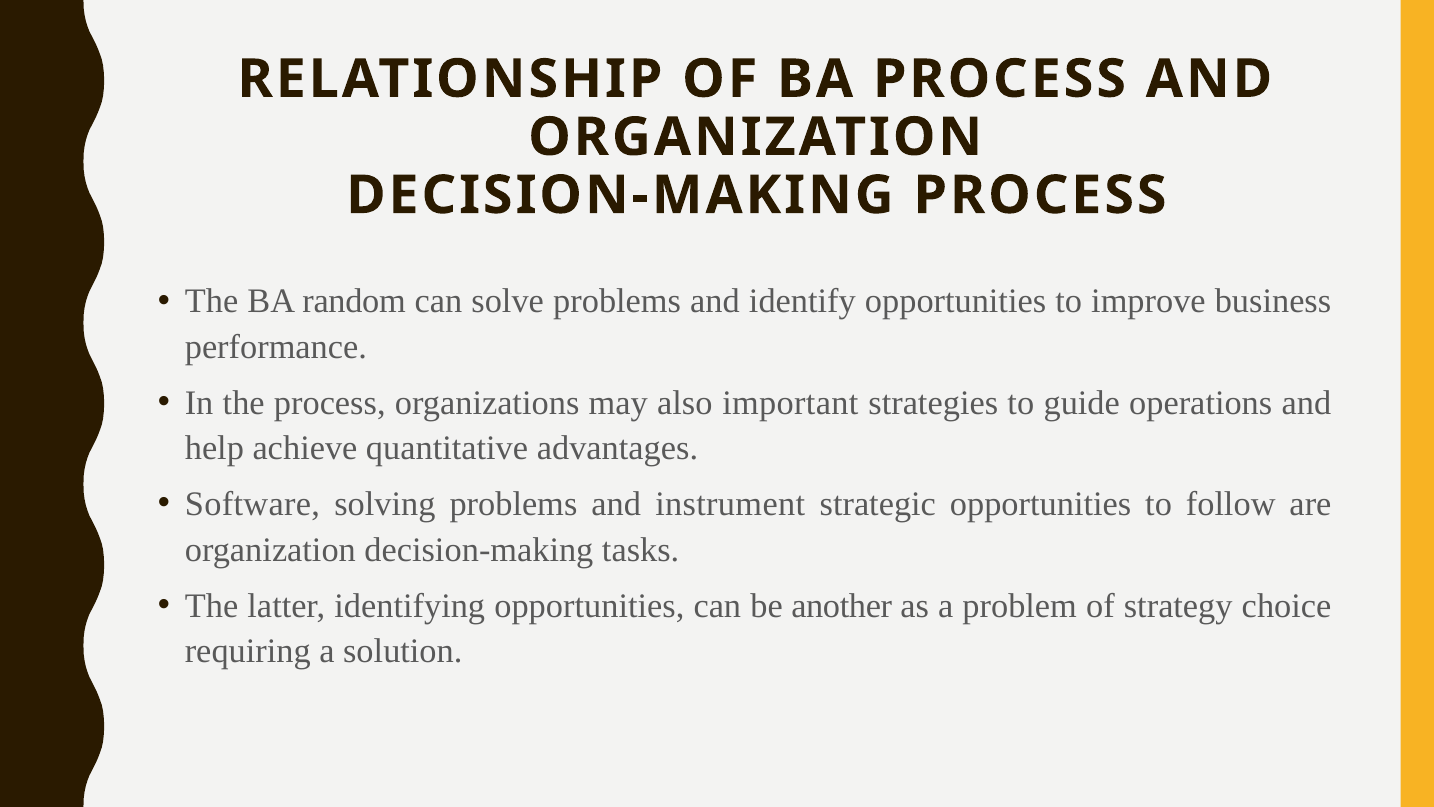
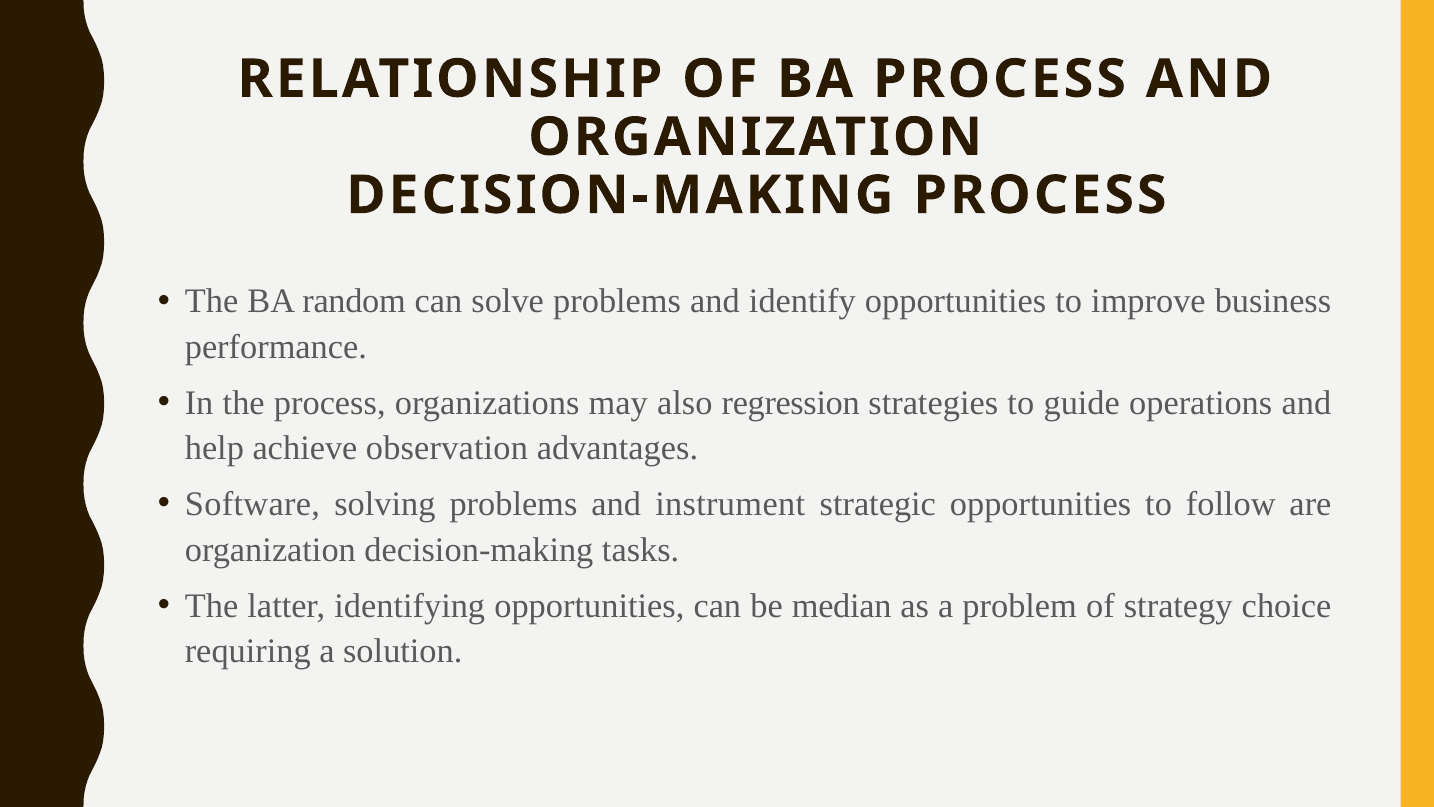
important: important -> regression (791, 403)
quantitative: quantitative -> observation (447, 448)
another: another -> median (842, 605)
